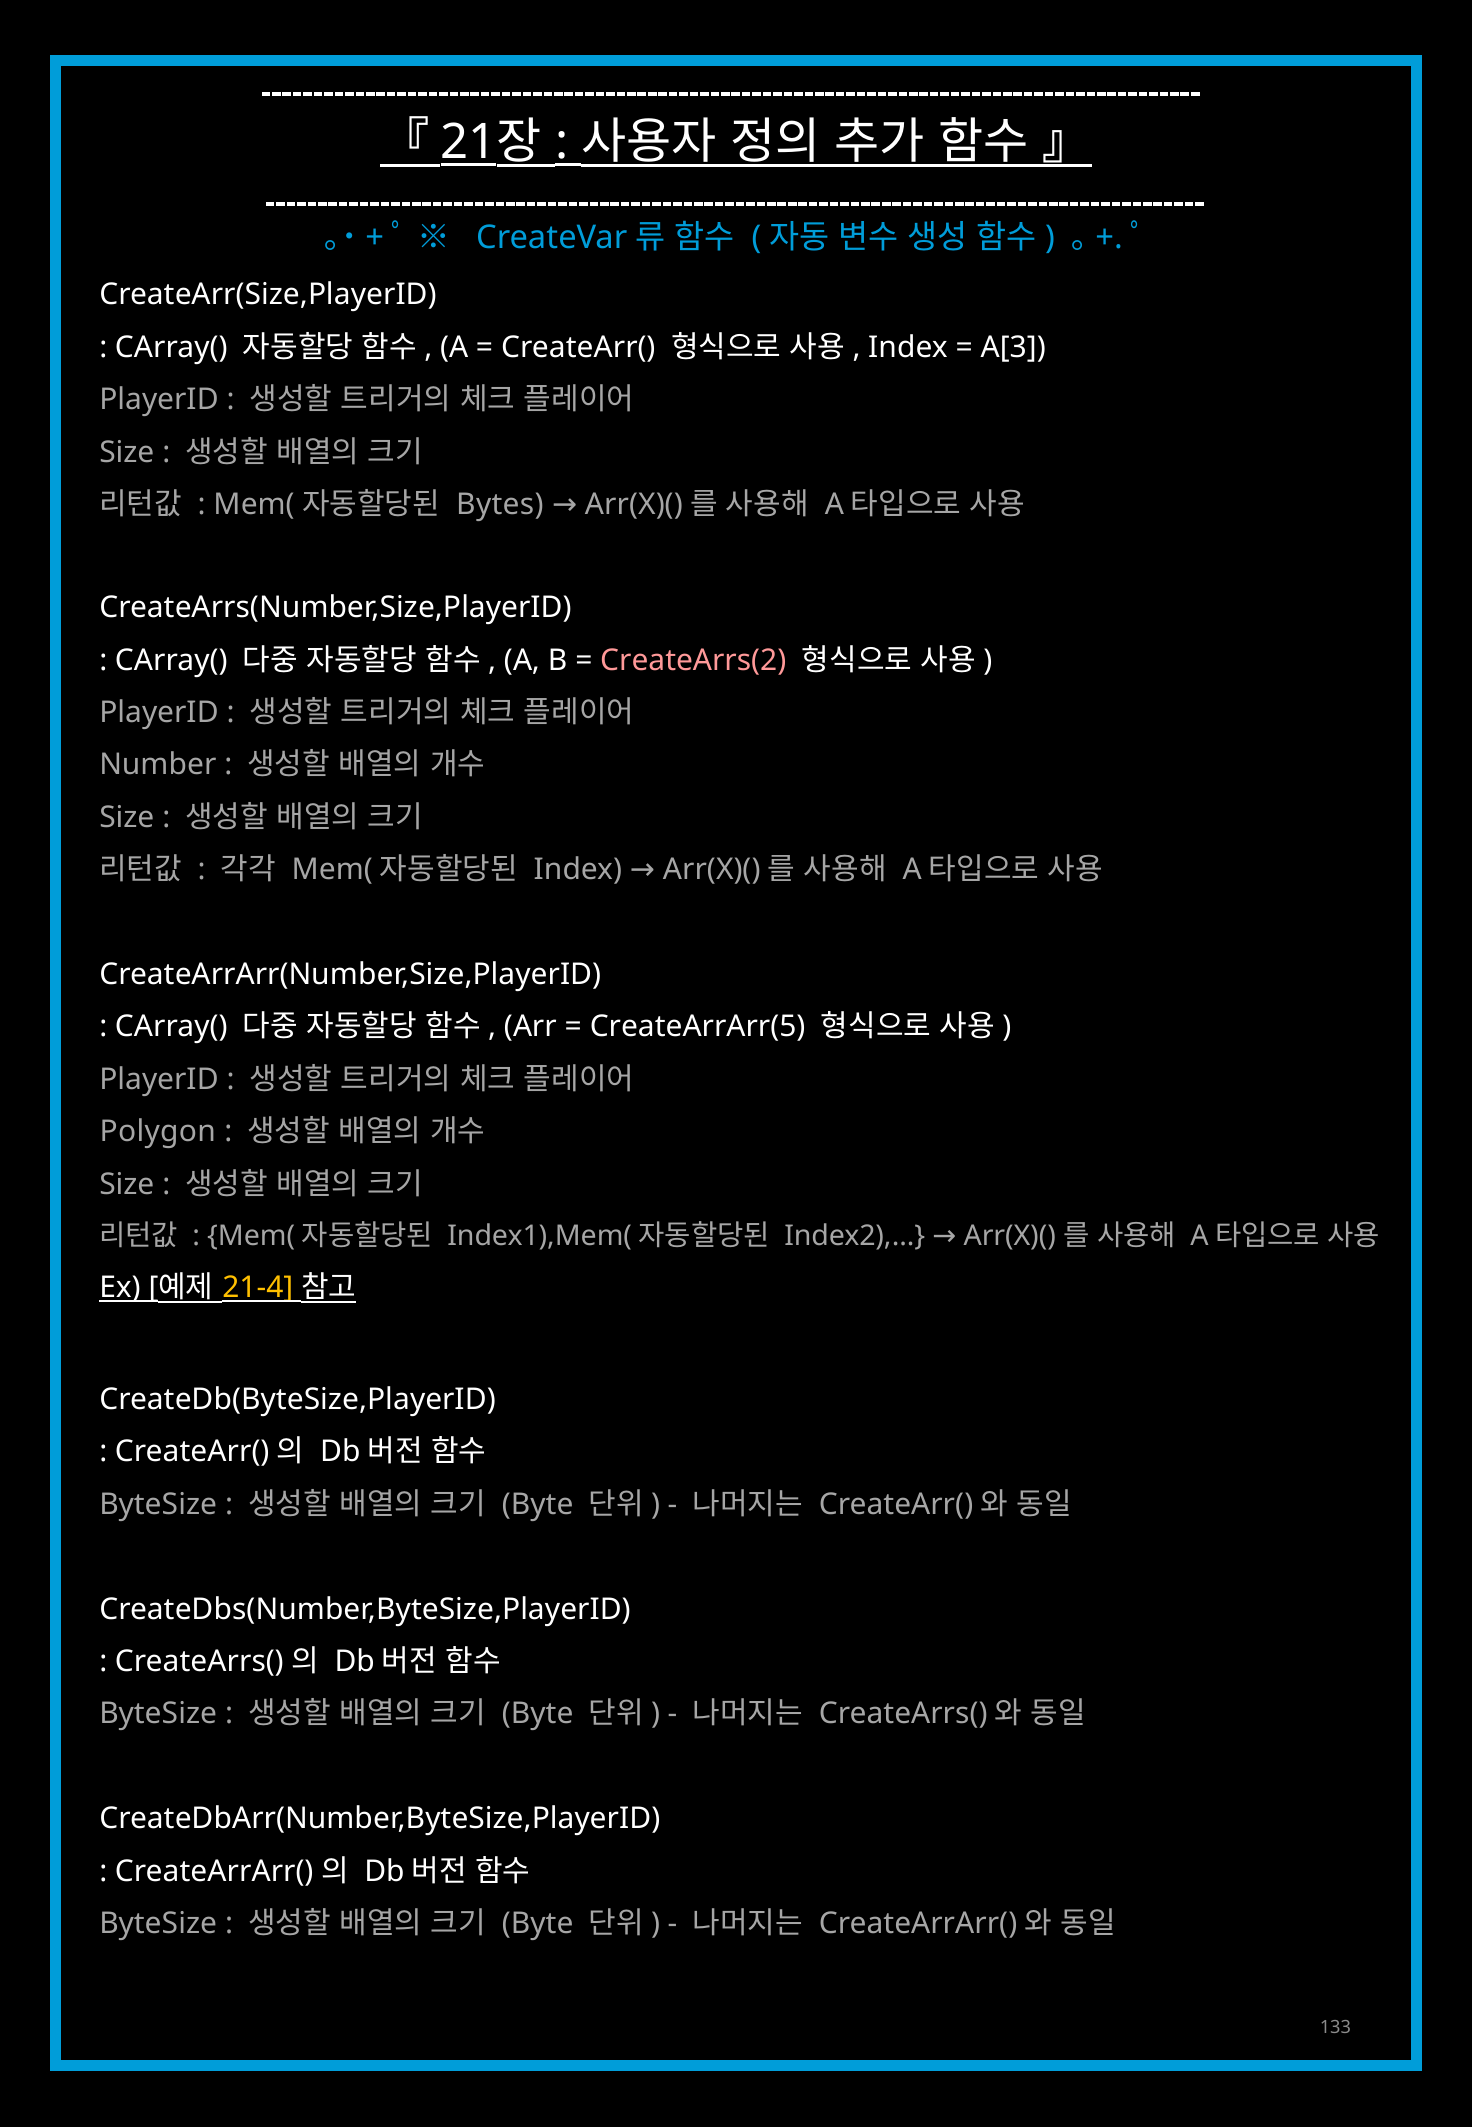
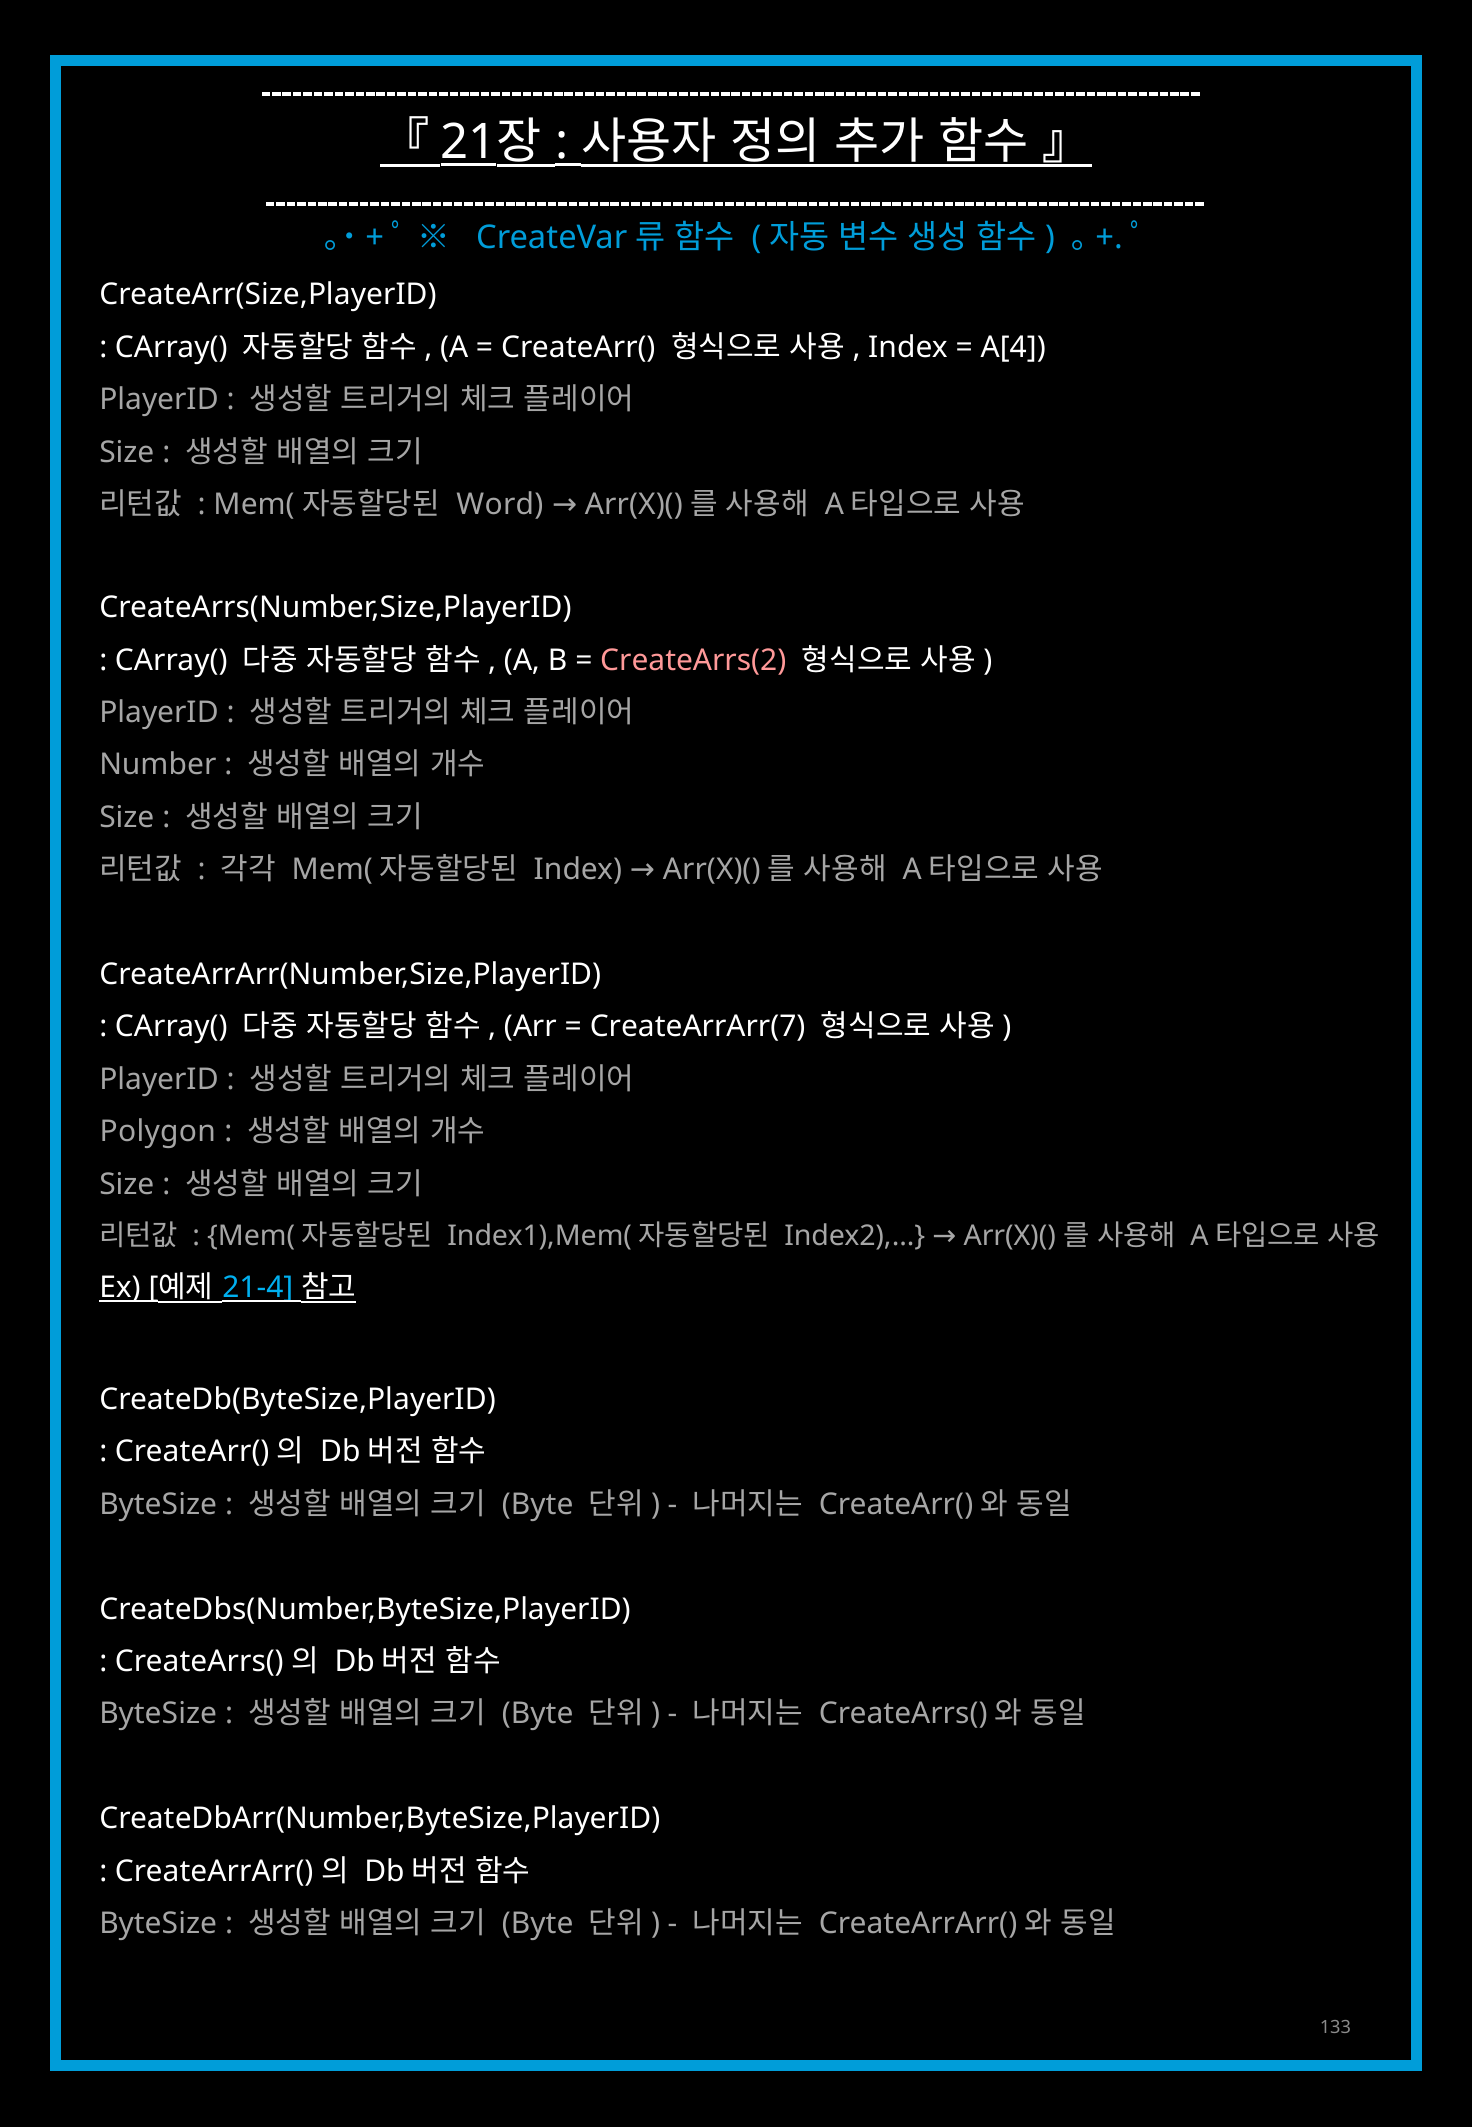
A[3: A[3 -> A[4 (1013, 347)
Bytes: Bytes -> Word (500, 504)
CreateArrArr(5: CreateArrArr(5 -> CreateArrArr(7 (698, 1027)
21-4 colour: yellow -> light blue (258, 1287)
